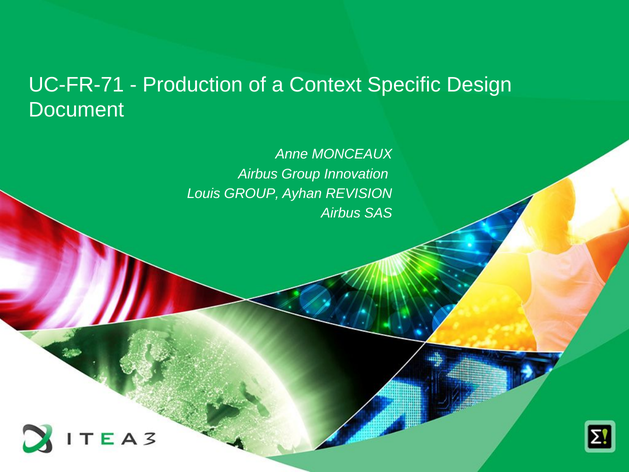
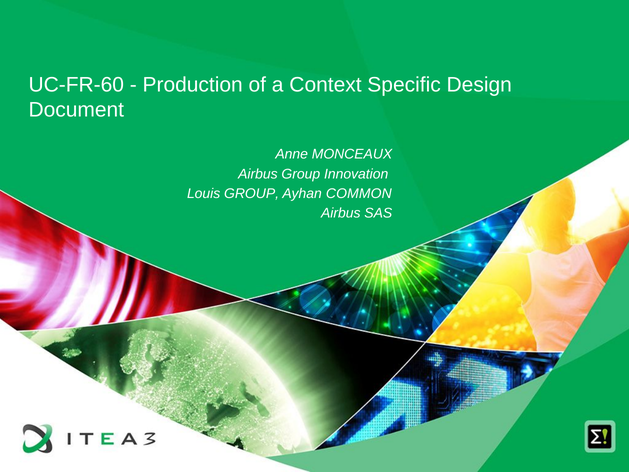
UC-FR-71: UC-FR-71 -> UC-FR-60 (76, 85)
REVISION: REVISION -> COMMON (359, 193)
